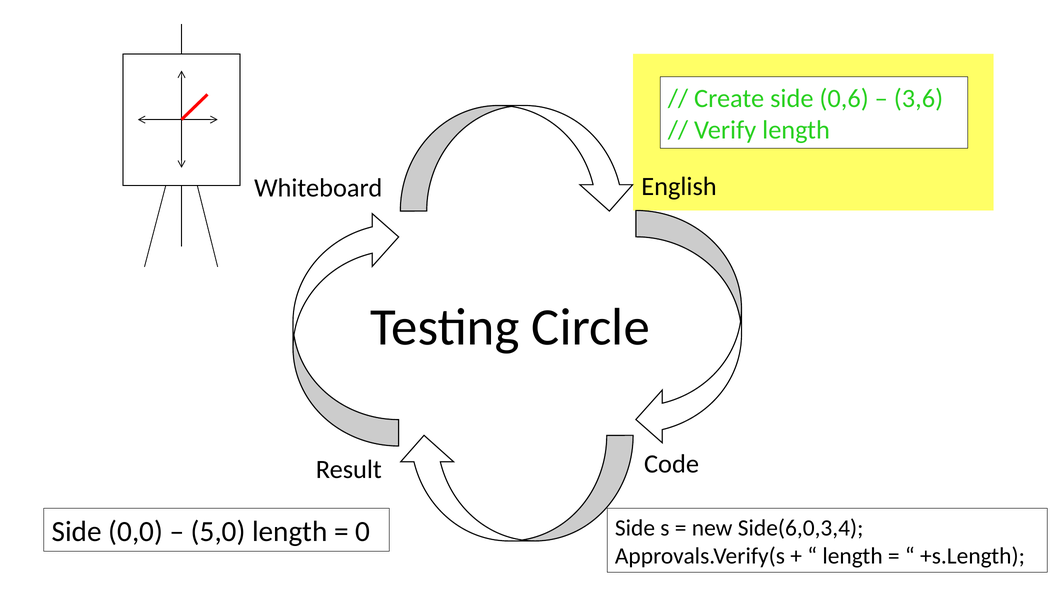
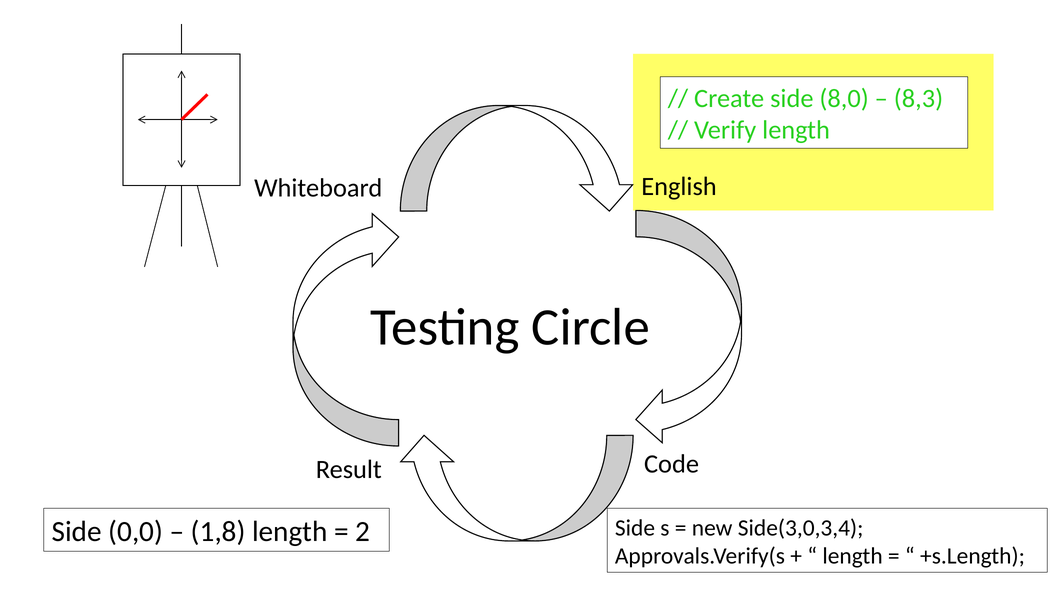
0,6: 0,6 -> 8,0 (844, 99)
3,6: 3,6 -> 8,3 (919, 99)
Side(6,0,3,4: Side(6,0,3,4 -> Side(3,0,3,4 (801, 528)
5,0: 5,0 -> 1,8 (218, 532)
0: 0 -> 2 (363, 532)
